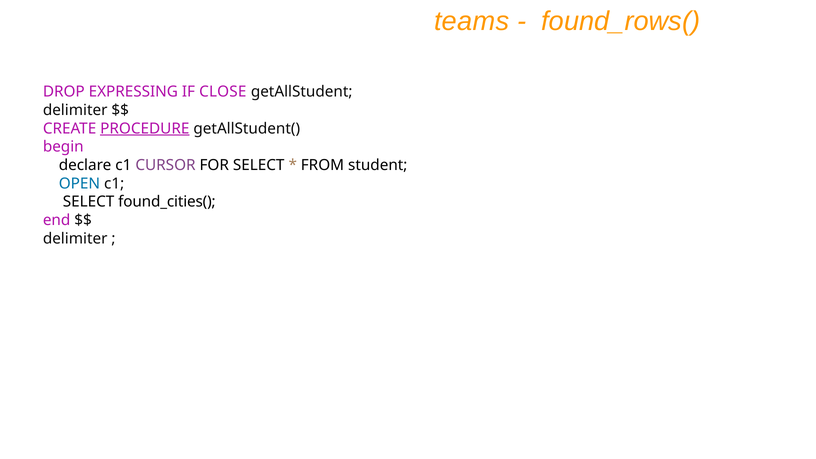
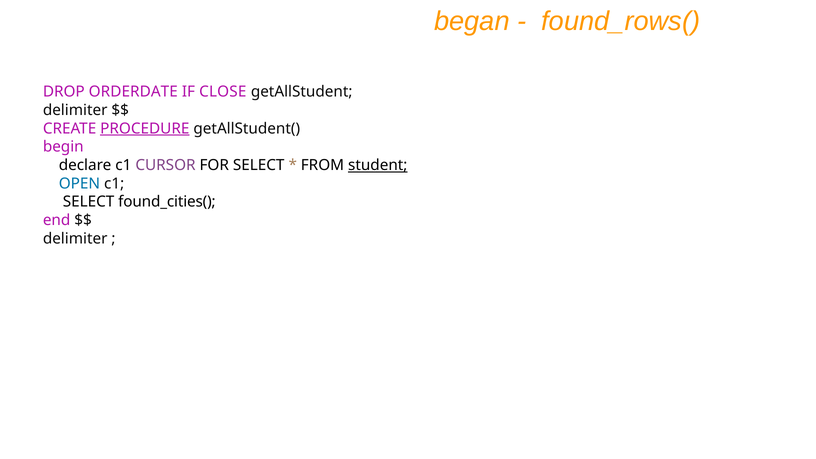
teams: teams -> began (472, 21)
EXPRESSING: EXPRESSING -> ORDERDATE (133, 92)
student underline: none -> present (378, 165)
